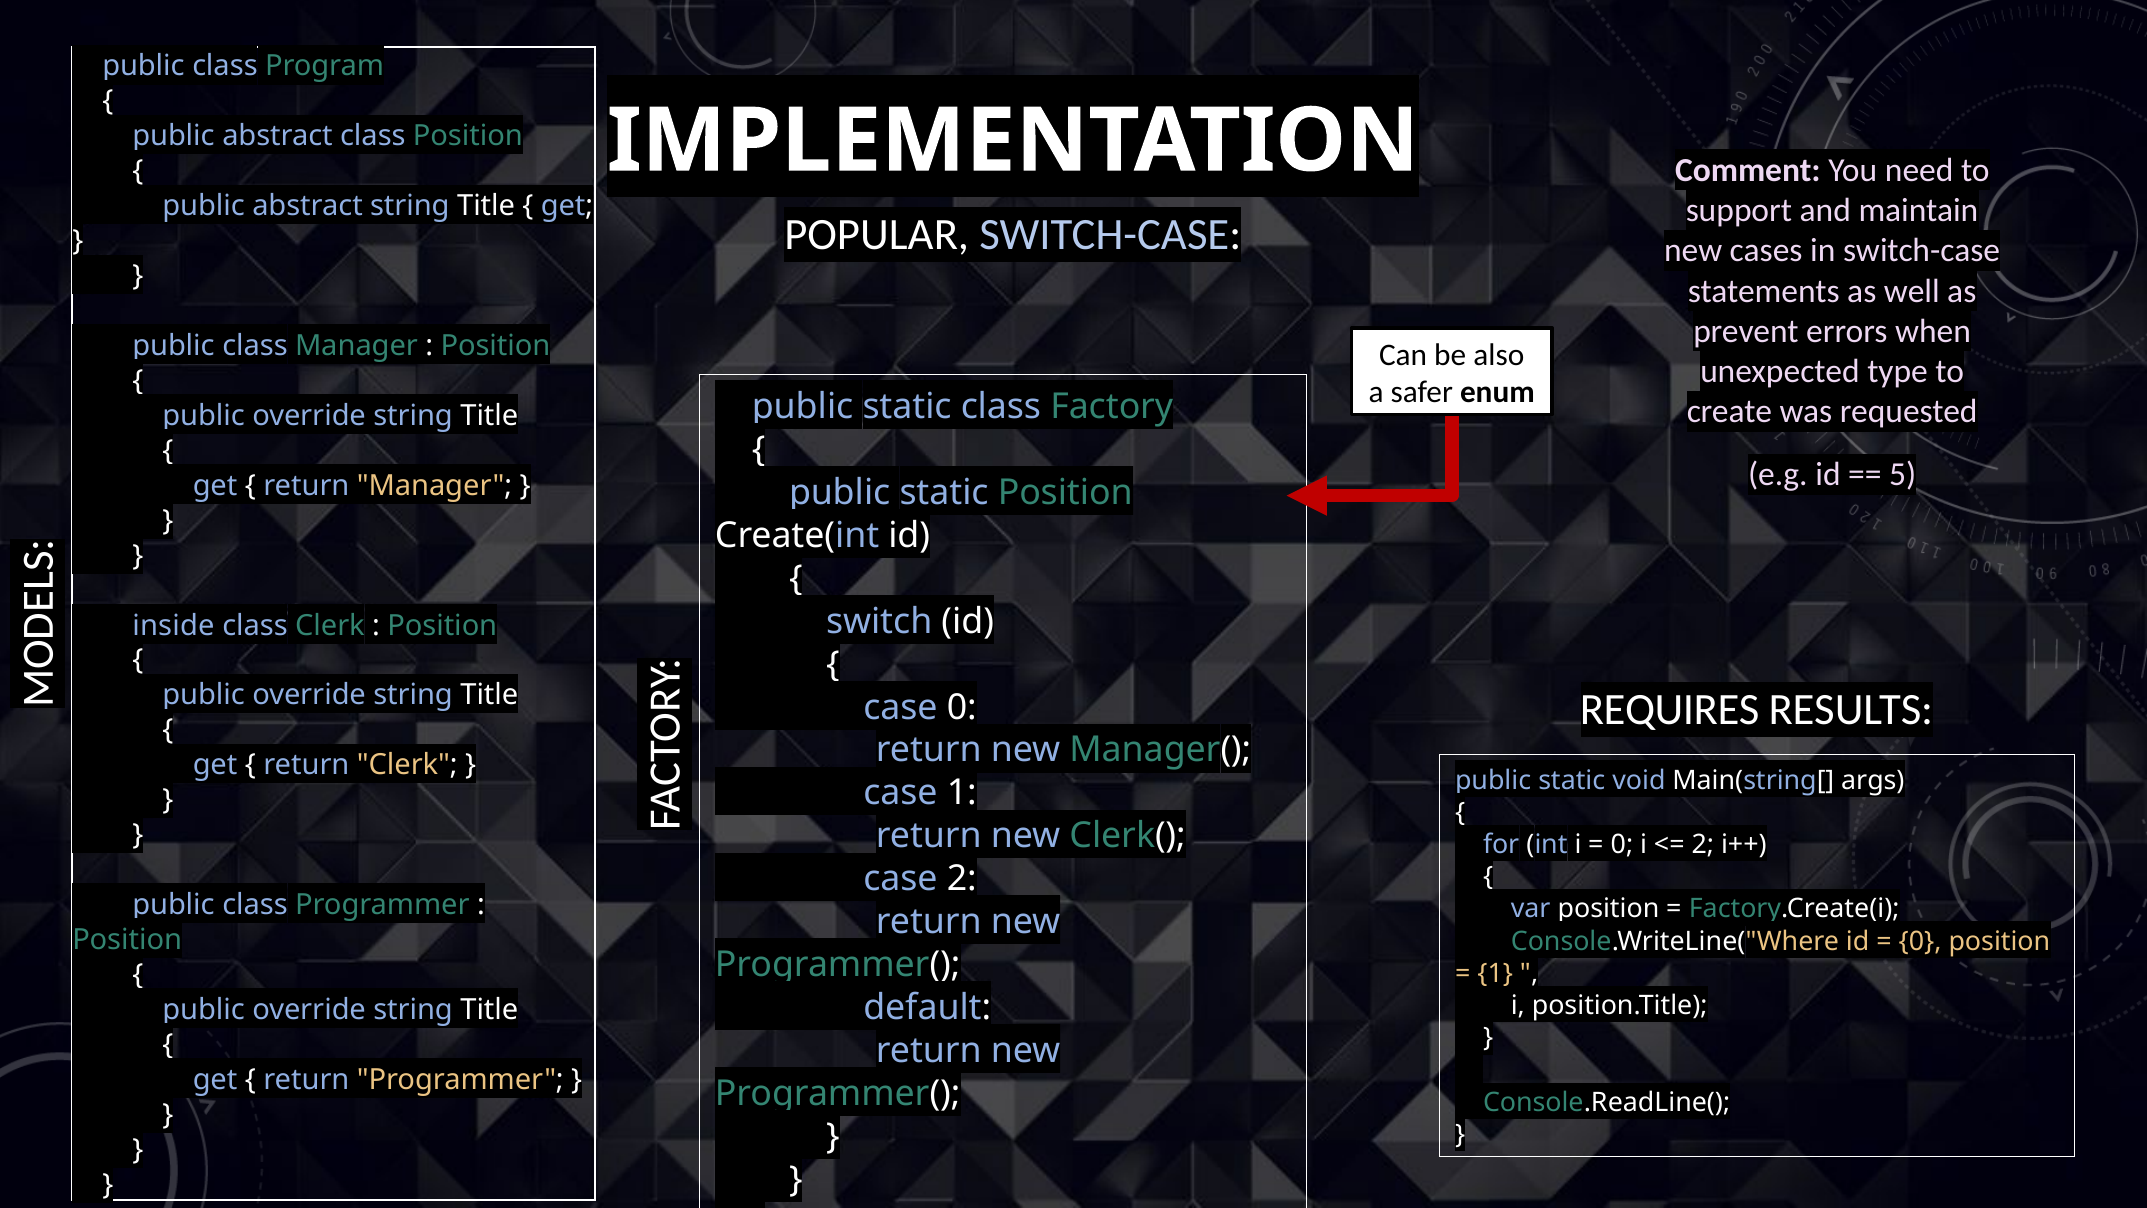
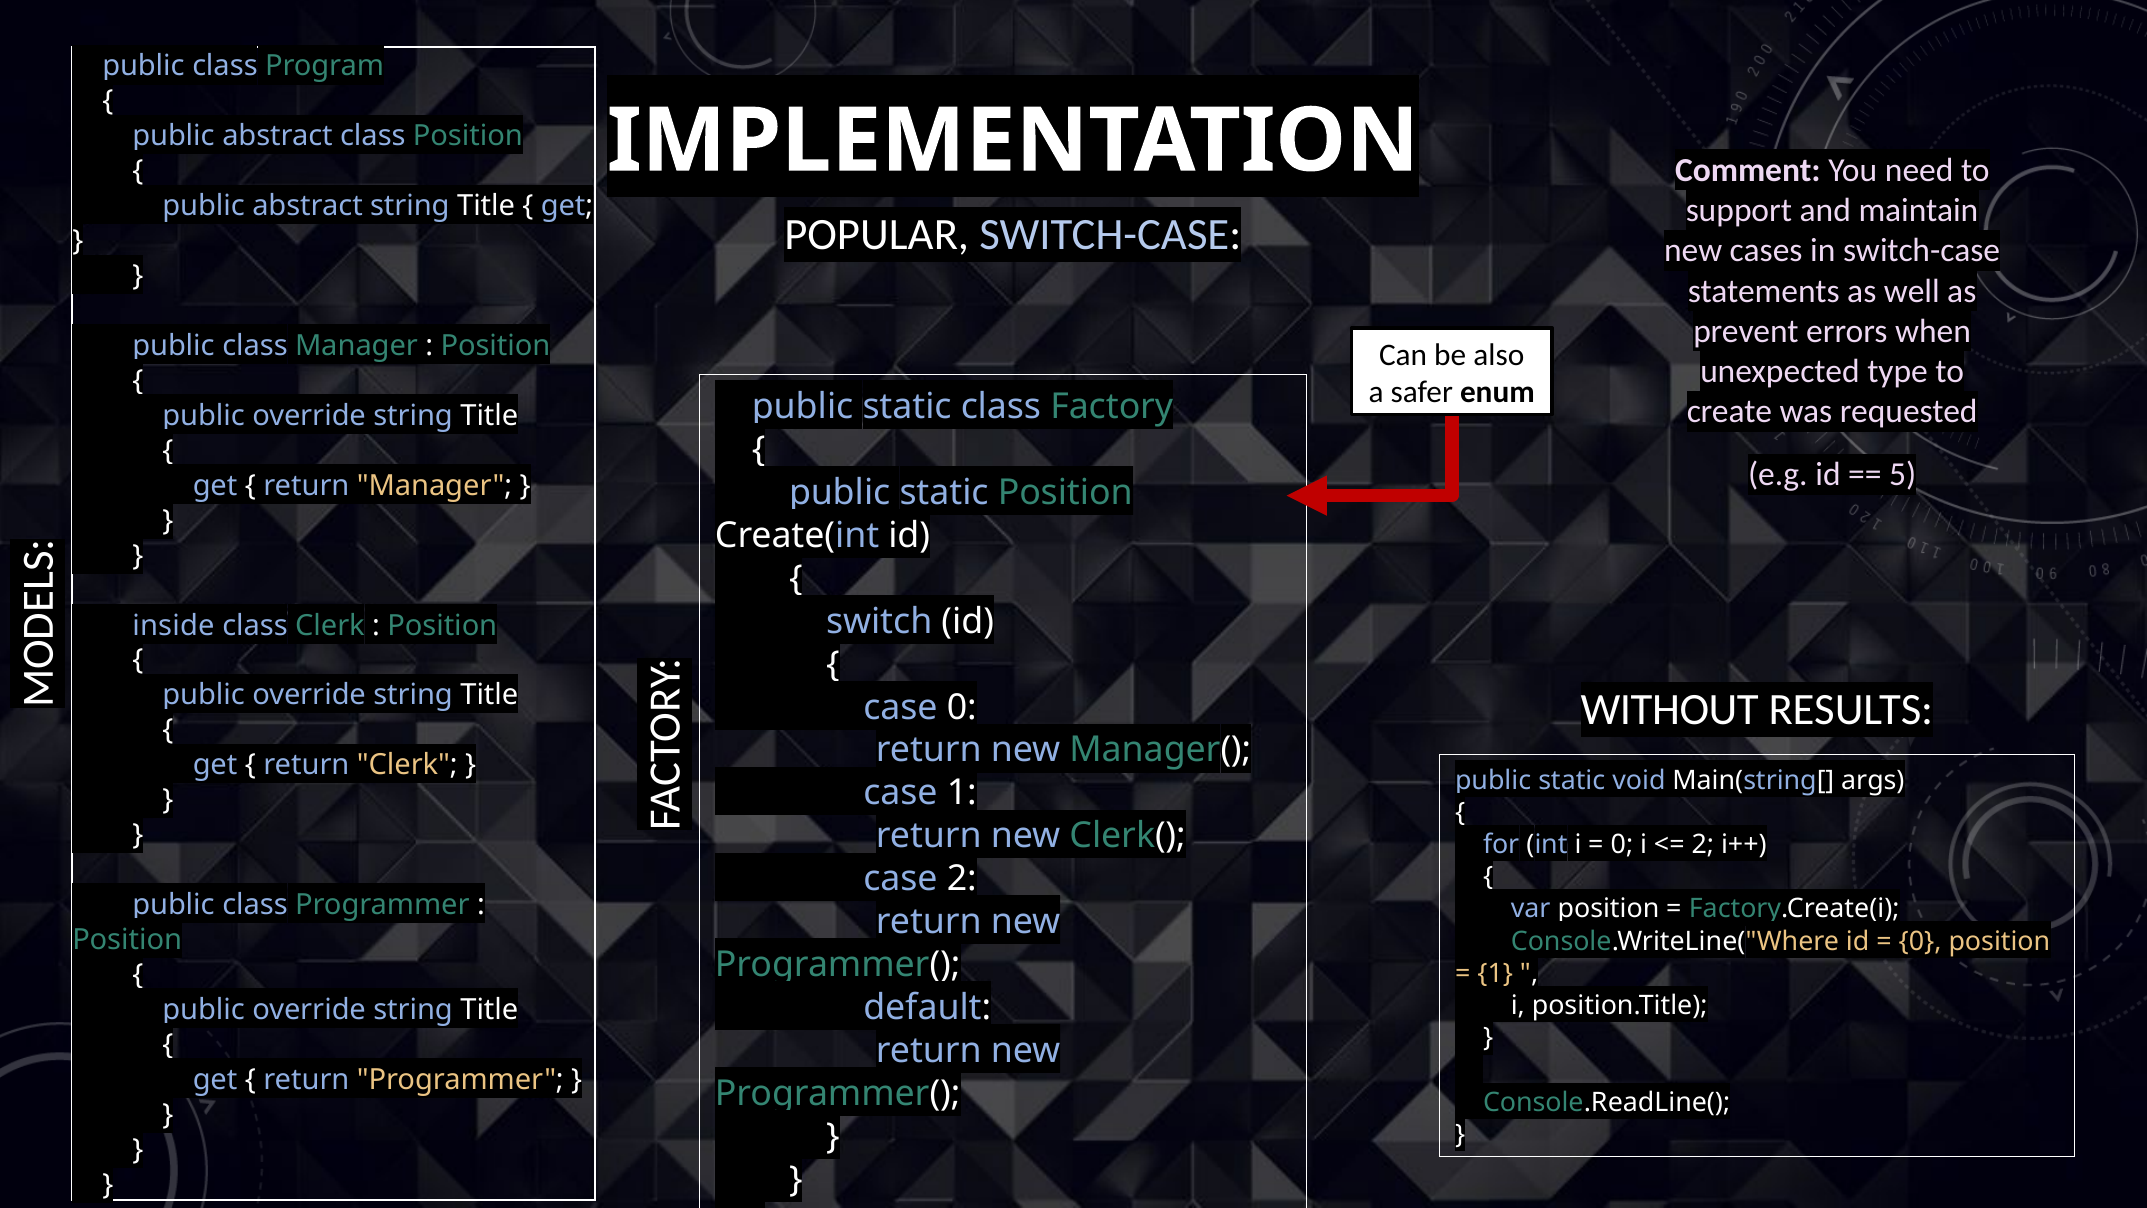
REQUIRES: REQUIRES -> WITHOUT (1670, 710)
